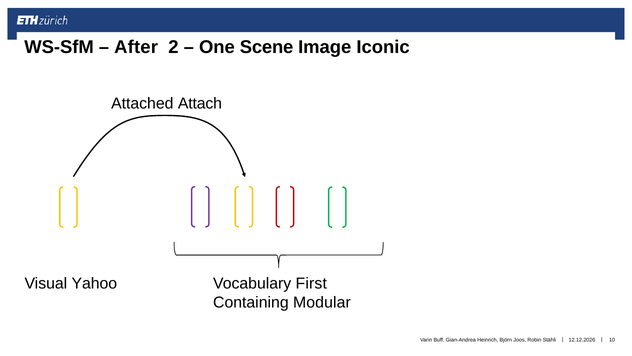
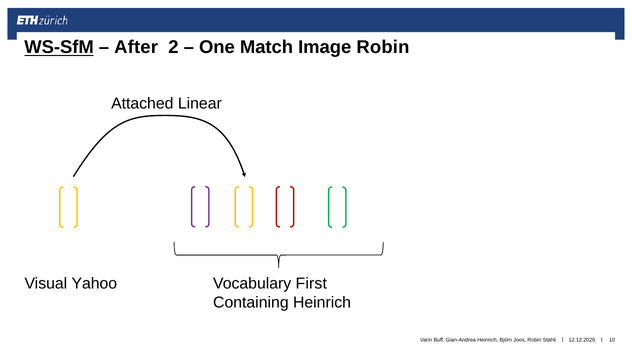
WS-SfM underline: none -> present (59, 47)
Scene: Scene -> Match (267, 47)
Image Iconic: Iconic -> Robin (383, 47)
Attach: Attach -> Linear (200, 104)
Containing Modular: Modular -> Heinrich (322, 302)
